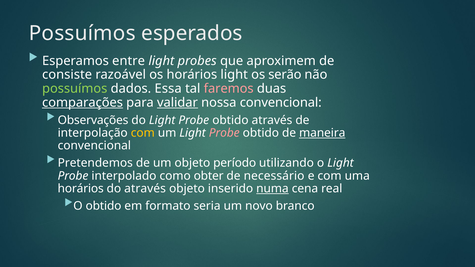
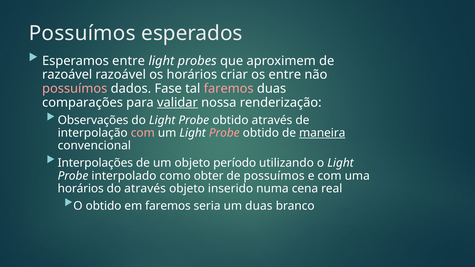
consiste: consiste -> razoável (67, 75)
horários light: light -> criar (234, 75)
os serão: serão -> entre (285, 75)
possuímos colour: light green -> pink (75, 89)
Essa: Essa -> Fase (168, 89)
comparações underline: present -> none (83, 103)
nossa convencional: convencional -> renderização (281, 103)
com colour: yellow -> pink (143, 133)
Pretendemos: Pretendemos -> Interpolações (95, 163)
de necessário: necessário -> possuímos (274, 176)
numa underline: present -> none (272, 189)
em formato: formato -> faremos (168, 206)
um novo: novo -> duas (259, 206)
